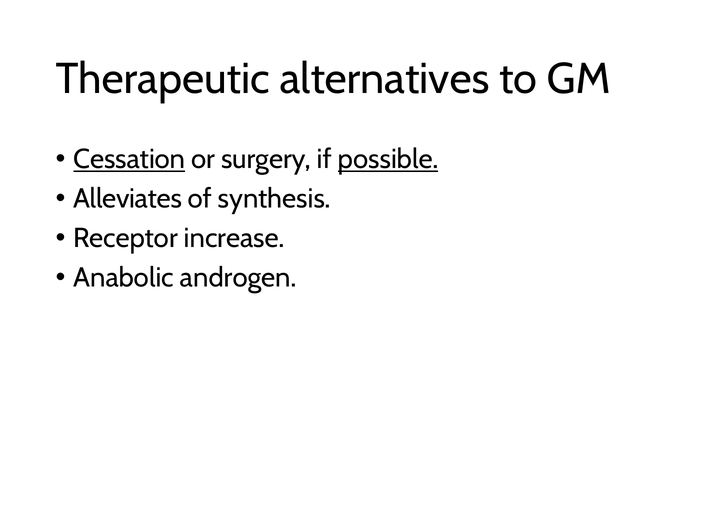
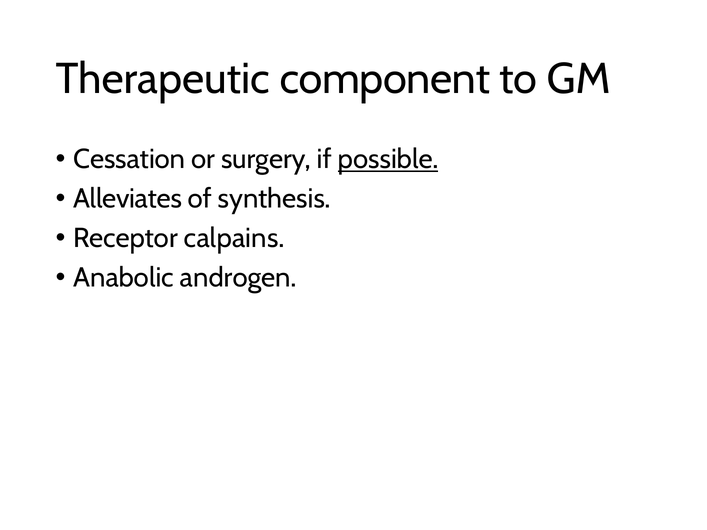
alternatives: alternatives -> component (385, 79)
Cessation underline: present -> none (129, 159)
increase: increase -> calpains (234, 238)
